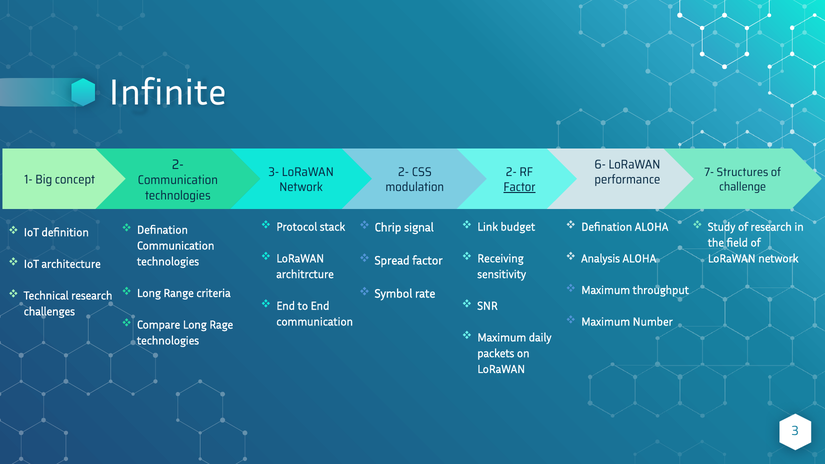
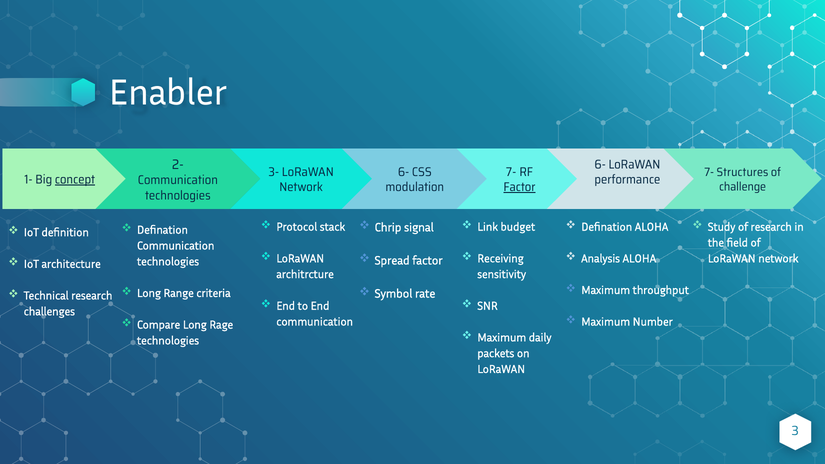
Infinite: Infinite -> Enabler (168, 93)
2-: 2- -> 6- (404, 172)
2-: 2- -> 7- (511, 172)
concept underline: none -> present (75, 180)
